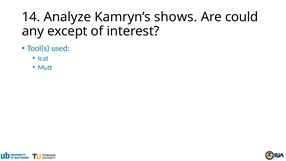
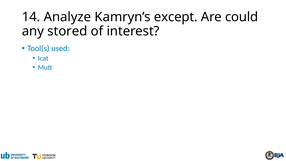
shows: shows -> except (176, 17)
except: except -> stored (67, 31)
